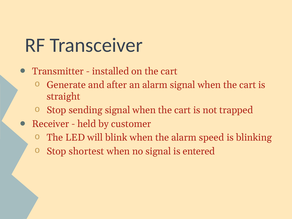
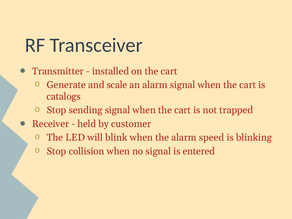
after: after -> scale (117, 85)
straight: straight -> catalogs (64, 97)
shortest: shortest -> collision (86, 151)
